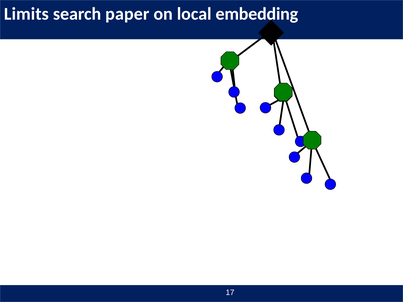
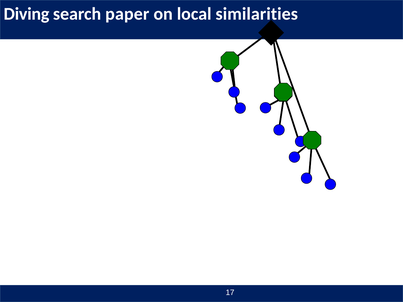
Limits: Limits -> Diving (27, 14)
embedding: embedding -> similarities (257, 14)
